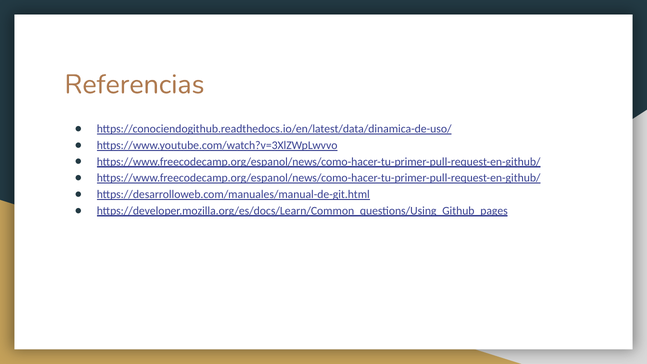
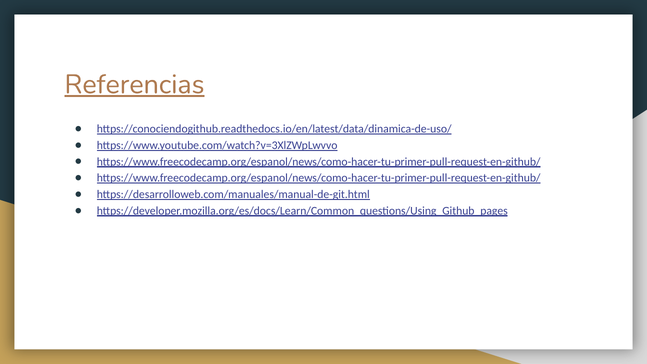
Referencias underline: none -> present (134, 84)
